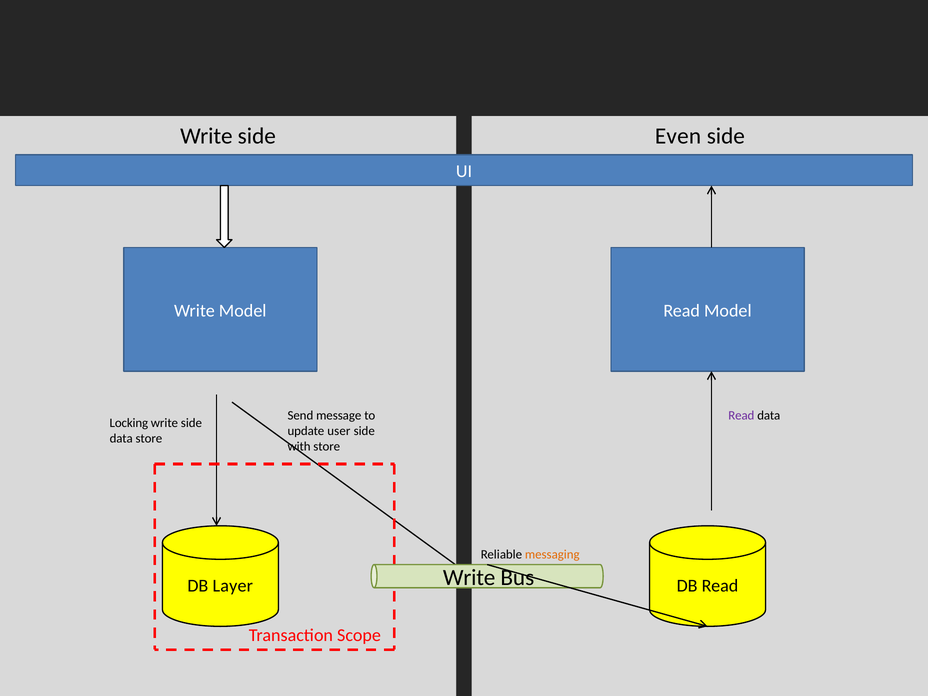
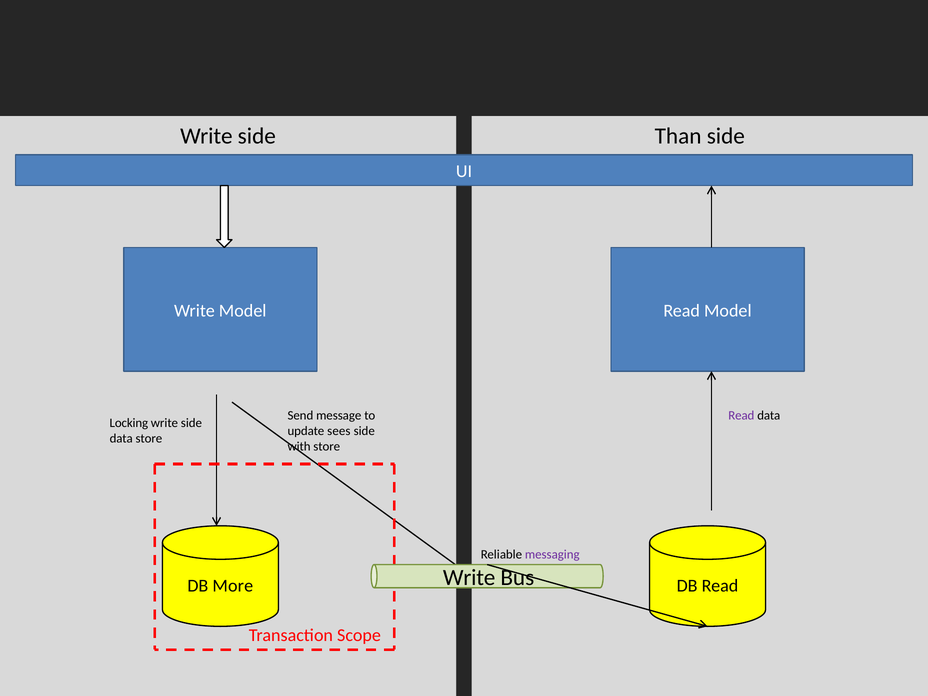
Even: Even -> Than (678, 136)
user: user -> sees (339, 431)
messaging colour: orange -> purple (552, 555)
Layer: Layer -> More (233, 586)
